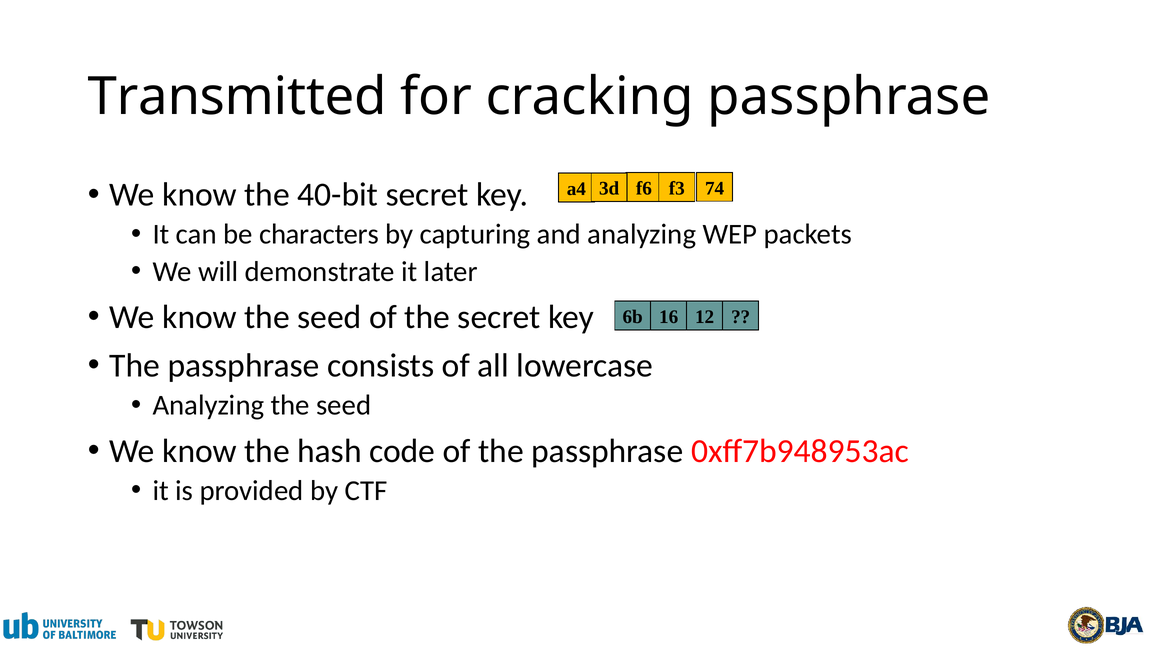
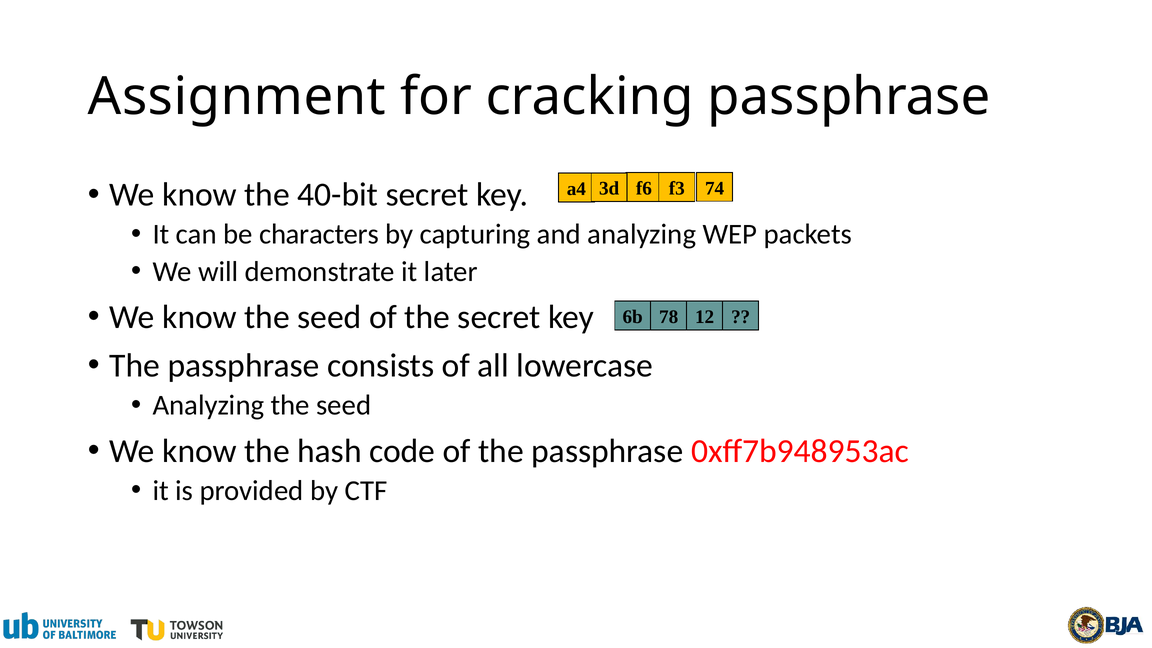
Transmitted: Transmitted -> Assignment (237, 97)
16: 16 -> 78 (669, 317)
